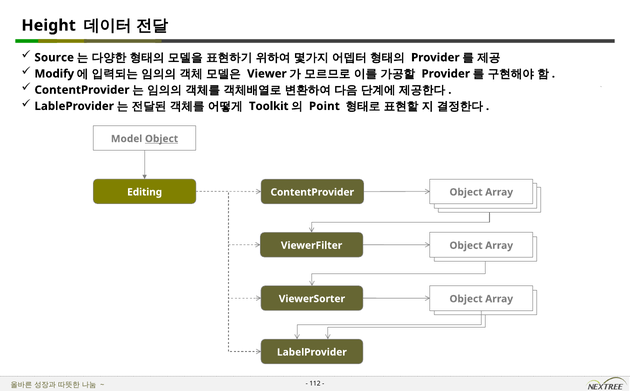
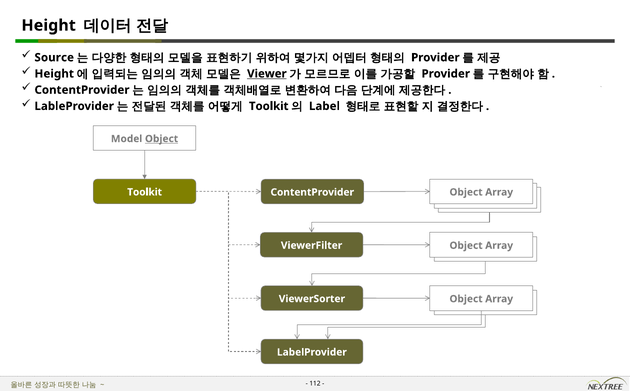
Modify: Modify -> Height (54, 74)
Viewer underline: none -> present (267, 74)
Point: Point -> Label (324, 106)
Editing: Editing -> Toolkit (145, 192)
